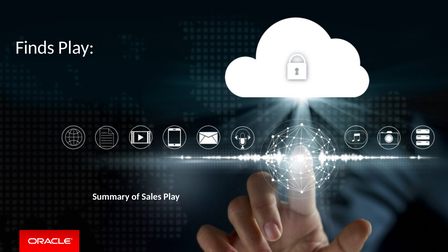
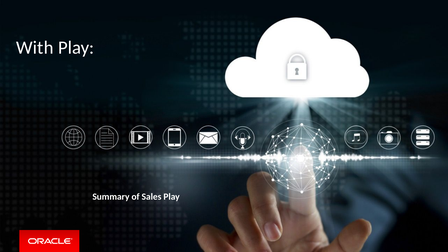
Finds: Finds -> With (35, 48)
